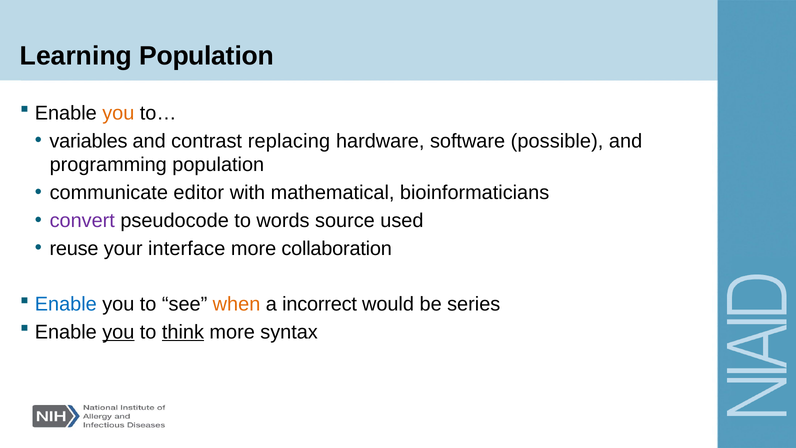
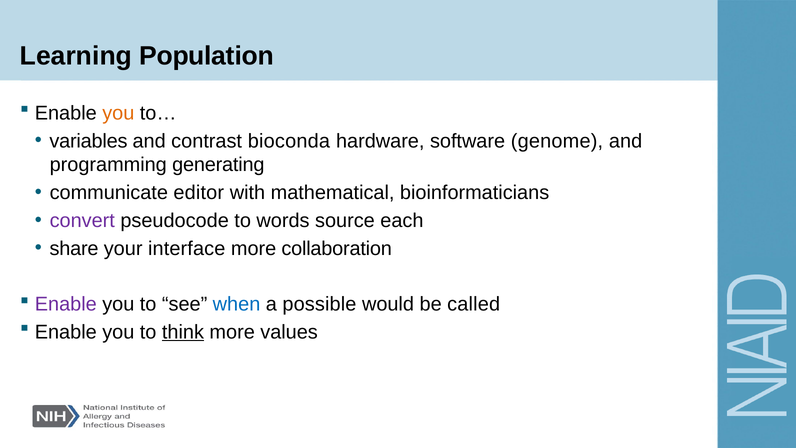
replacing: replacing -> bioconda (289, 141)
possible: possible -> genome (557, 141)
programming population: population -> generating (218, 165)
used: used -> each (402, 220)
reuse: reuse -> share (74, 248)
Enable colour: blue -> purple (66, 304)
when colour: orange -> blue (237, 304)
incorrect: incorrect -> possible (319, 304)
series: series -> called (474, 304)
you underline: present -> none (118, 332)
syntax: syntax -> values (289, 332)
